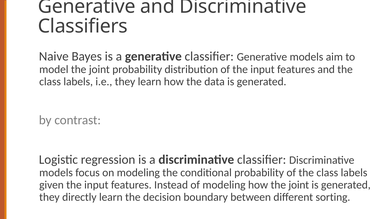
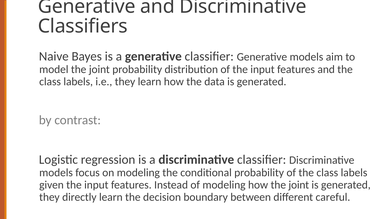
sorting: sorting -> careful (333, 197)
